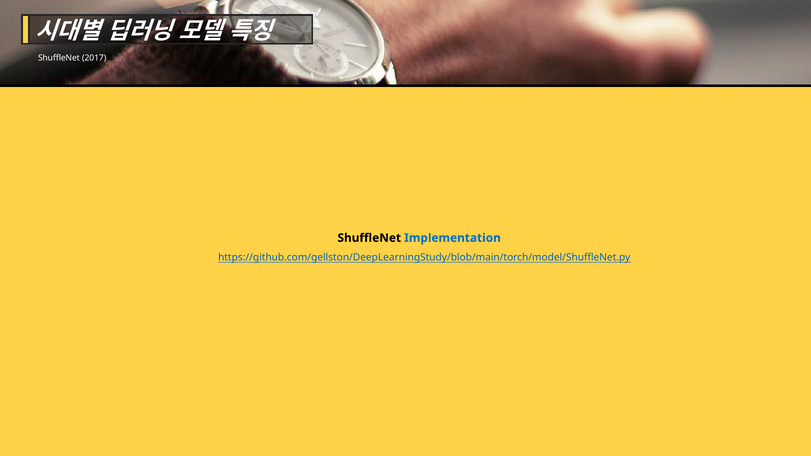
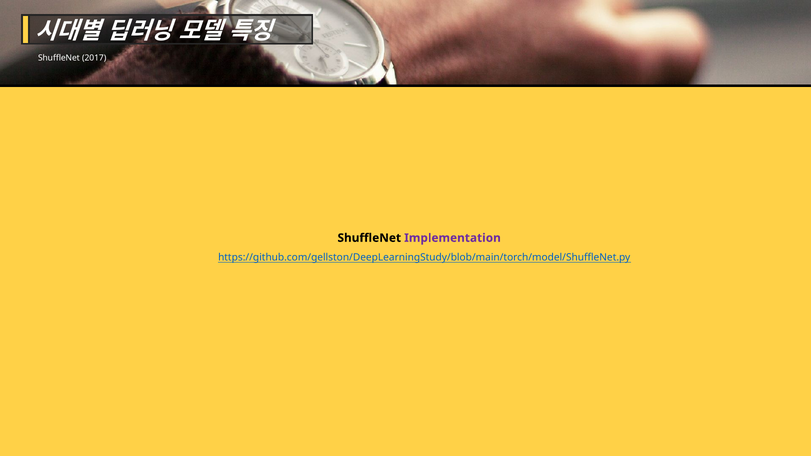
Implementation colour: blue -> purple (453, 238)
